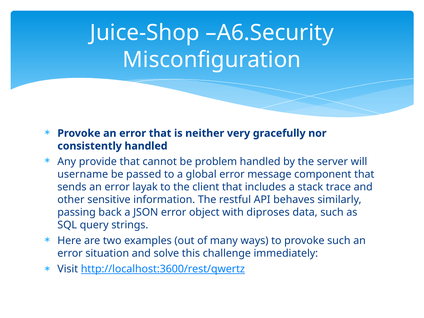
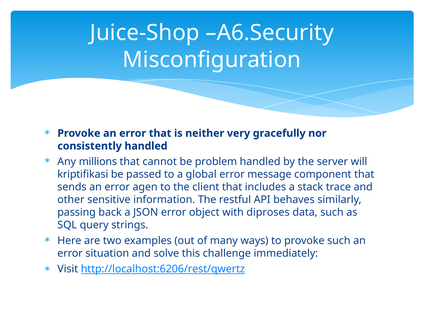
provide: provide -> millions (98, 162)
username: username -> kriptifikasi (83, 174)
layak: layak -> agen (145, 187)
http://localhost:3600/rest/qwertz: http://localhost:3600/rest/qwertz -> http://localhost:6206/rest/qwertz (163, 269)
